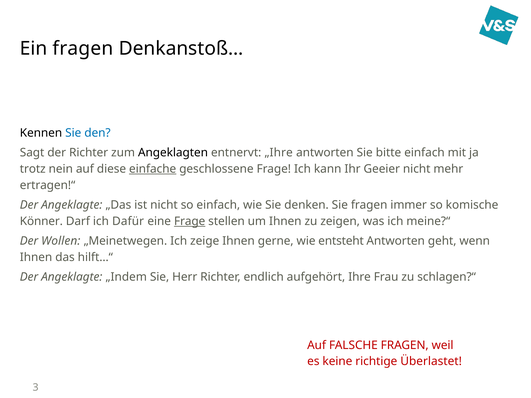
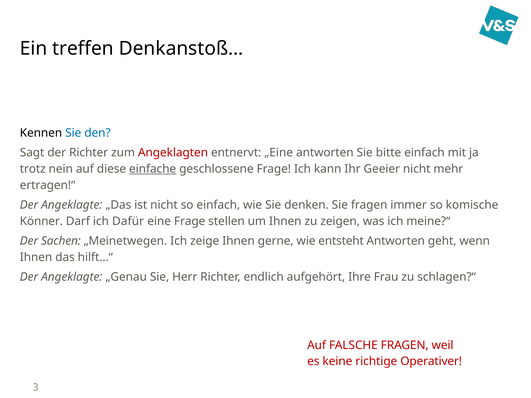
Ein fragen: fragen -> treffen (83, 49)
Angeklagten colour: black -> red (173, 153)
„Ihre: „Ihre -> „Eine (279, 153)
Frage underline: present -> none (190, 221)
Wollen: Wollen -> Sachen (61, 241)
„Indem: „Indem -> „Genau (126, 277)
Überlastet: Überlastet -> Operativer (431, 362)
